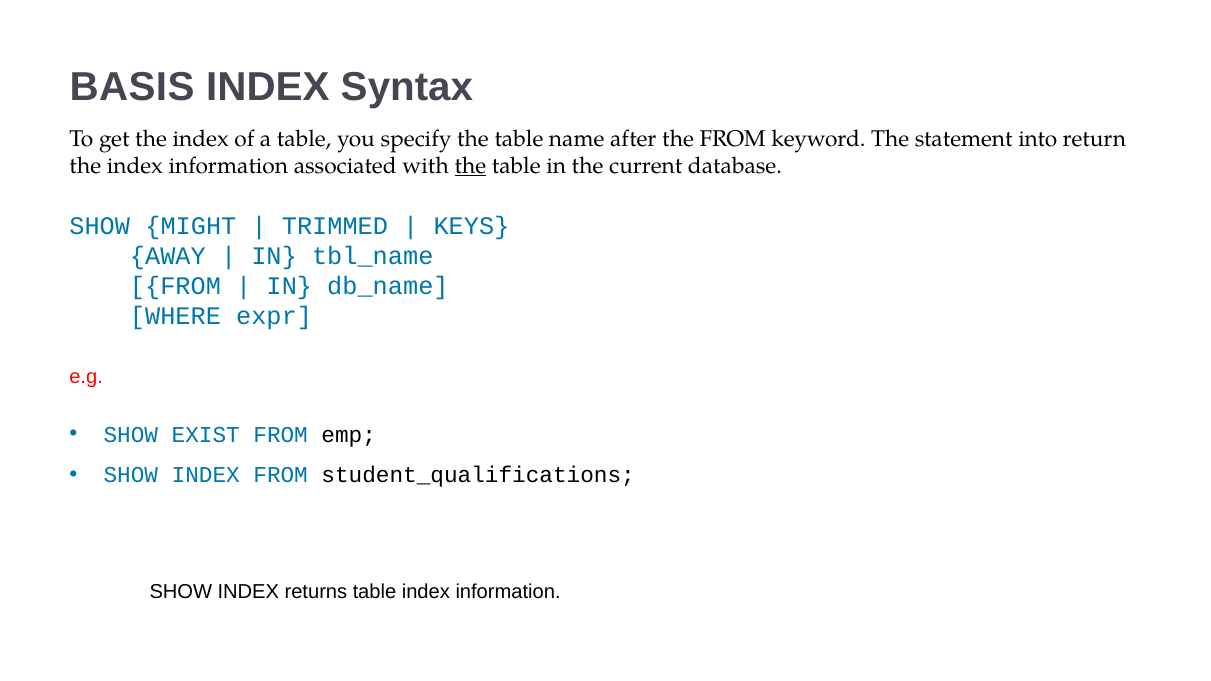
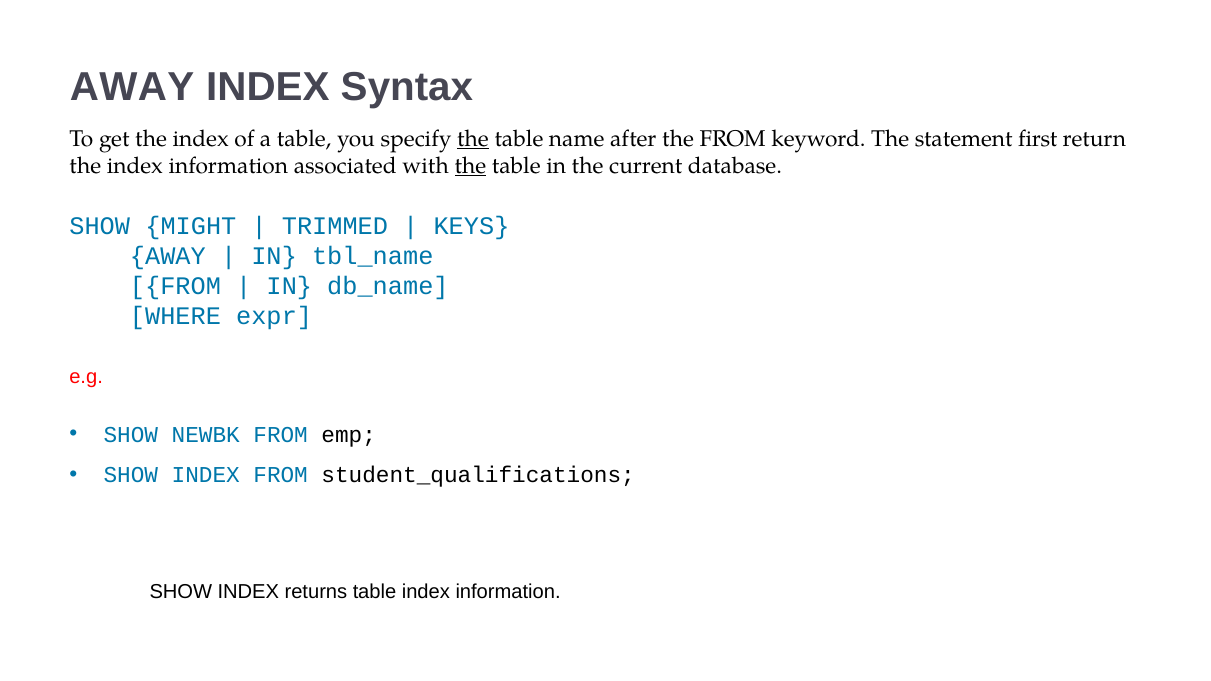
BASIS: BASIS -> AWAY (132, 88)
the underline: none -> present (473, 139)
into: into -> first (1038, 139)
EXIST: EXIST -> NEWBK (206, 435)
